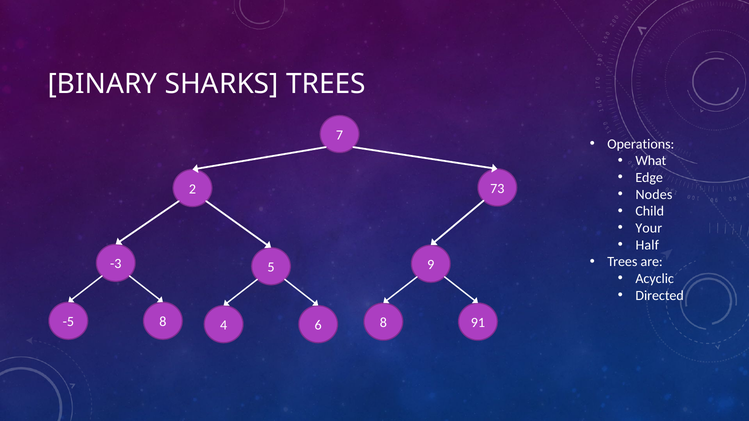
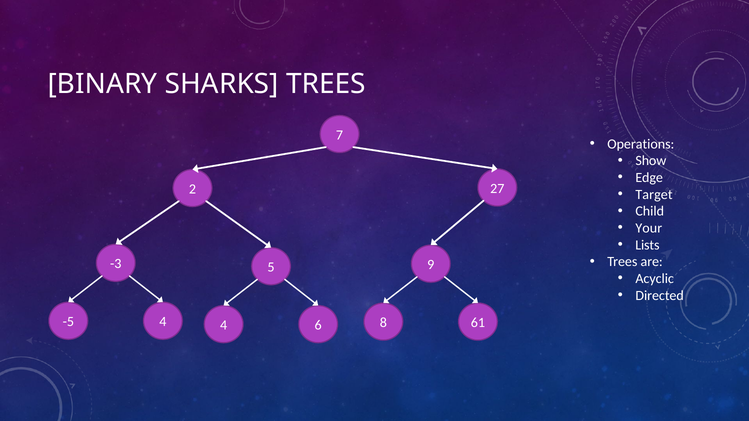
What: What -> Show (651, 161)
73: 73 -> 27 (497, 189)
Nodes: Nodes -> Target (654, 195)
Half: Half -> Lists (647, 245)
-5 8: 8 -> 4 (163, 322)
91: 91 -> 61 (478, 323)
